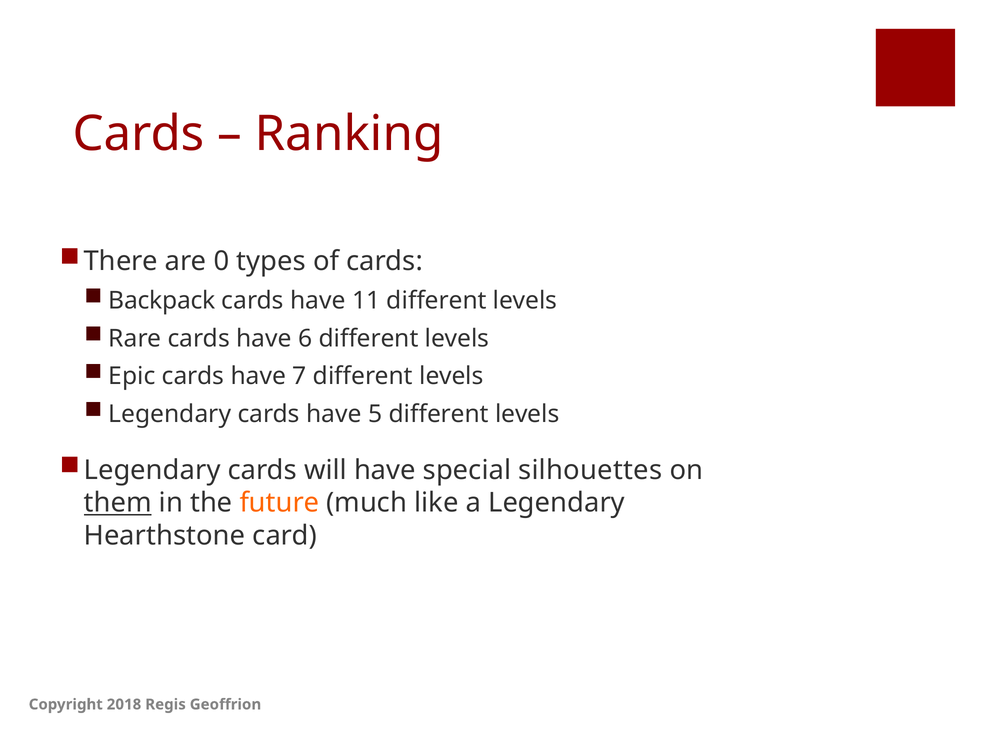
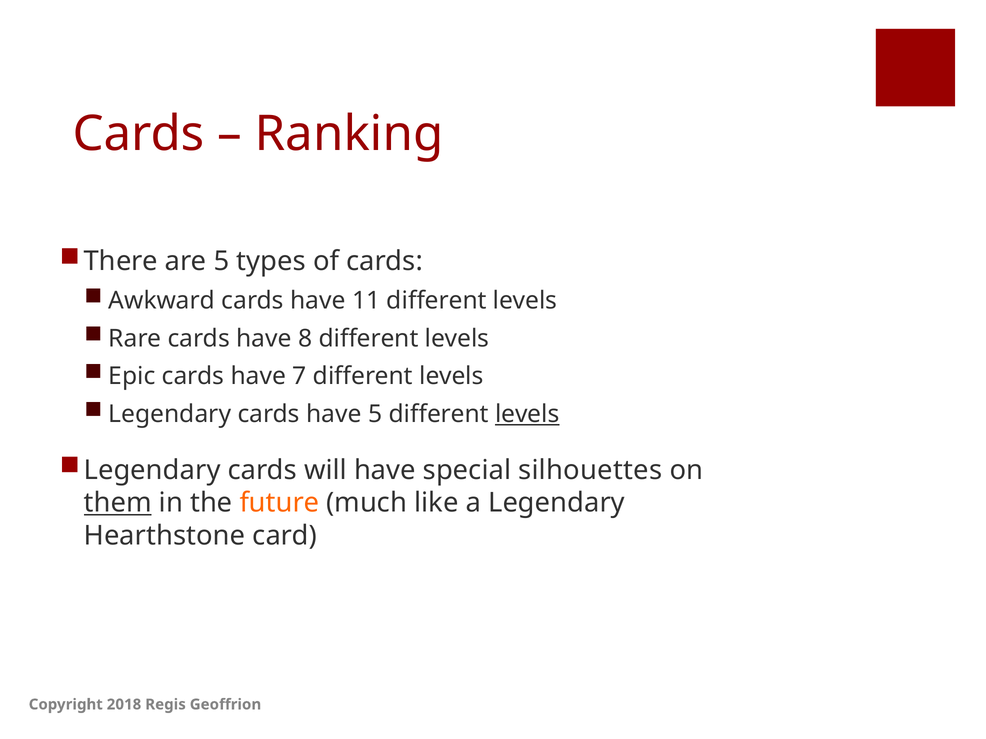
are 0: 0 -> 5 (221, 262)
Backpack: Backpack -> Awkward (162, 301)
6: 6 -> 8 (305, 339)
levels underline: none -> present (527, 414)
